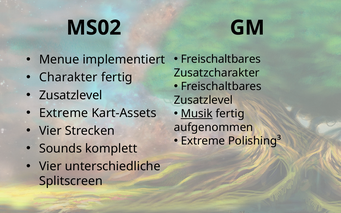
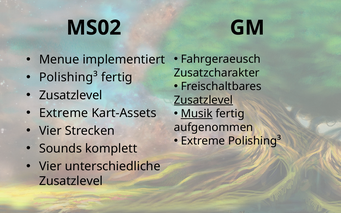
Freischaltbares: Freischaltbares -> Fahrgeraeusch (221, 59)
Charakter: Charakter -> Polishing³ (68, 77)
Zusatzlevel underline: none -> present (203, 100)
Splitscreen: Splitscreen -> Zusatzlevel (71, 181)
